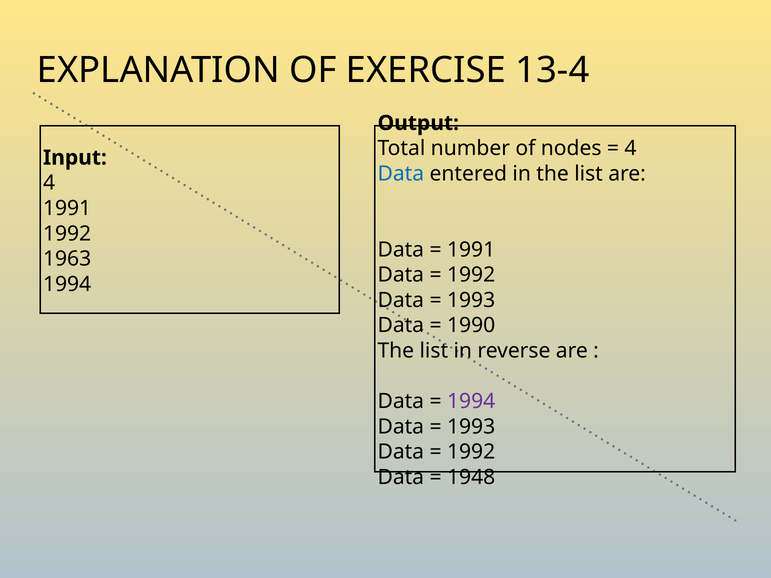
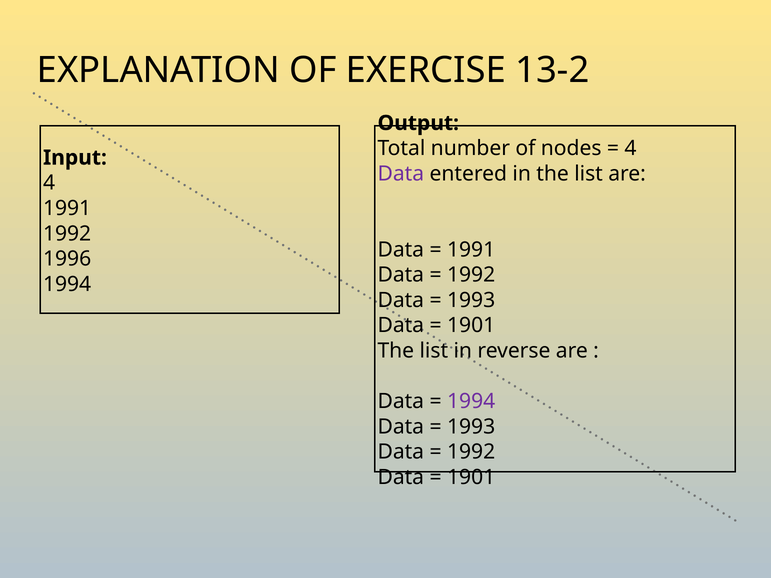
13-4: 13-4 -> 13-2 (552, 70)
Data colour: blue -> purple (401, 174)
1963: 1963 -> 1996 (67, 259)
1990: 1990 -> 1901 (471, 326)
1948: 1948 -> 1901 (471, 477)
